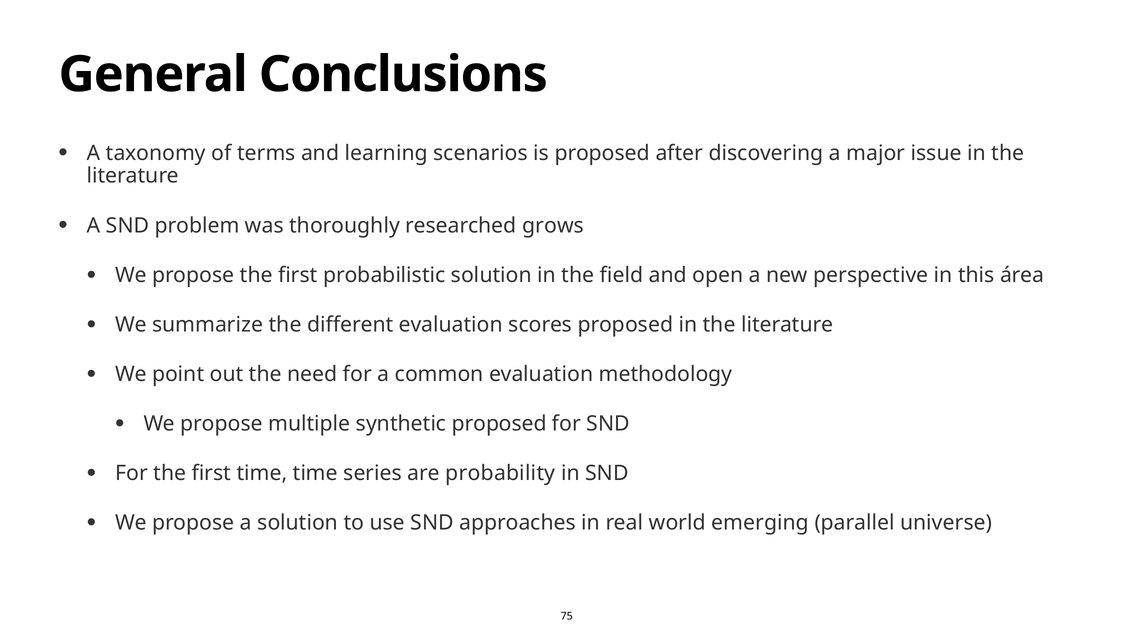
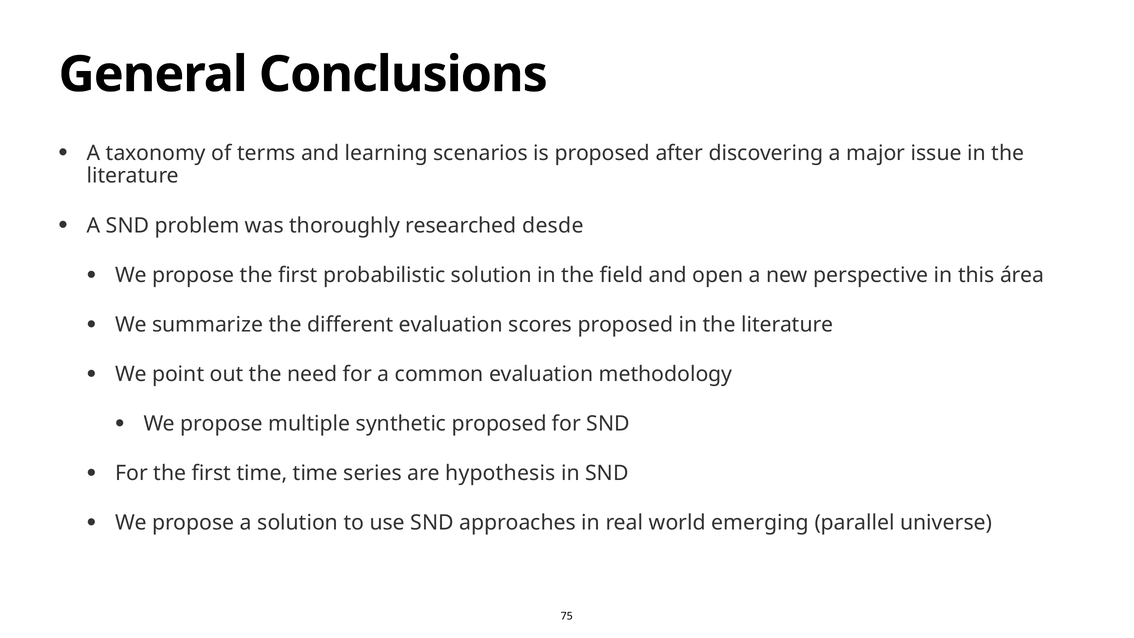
grows: grows -> desde (553, 225)
probability: probability -> hypothesis (500, 473)
